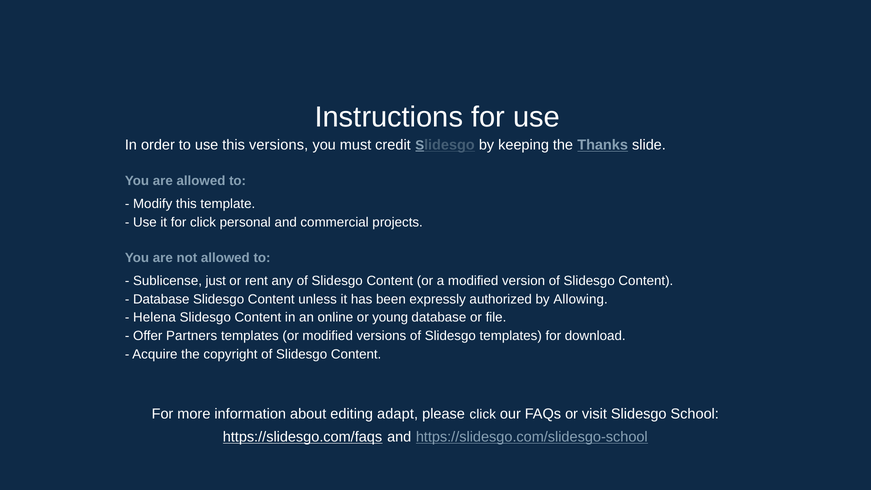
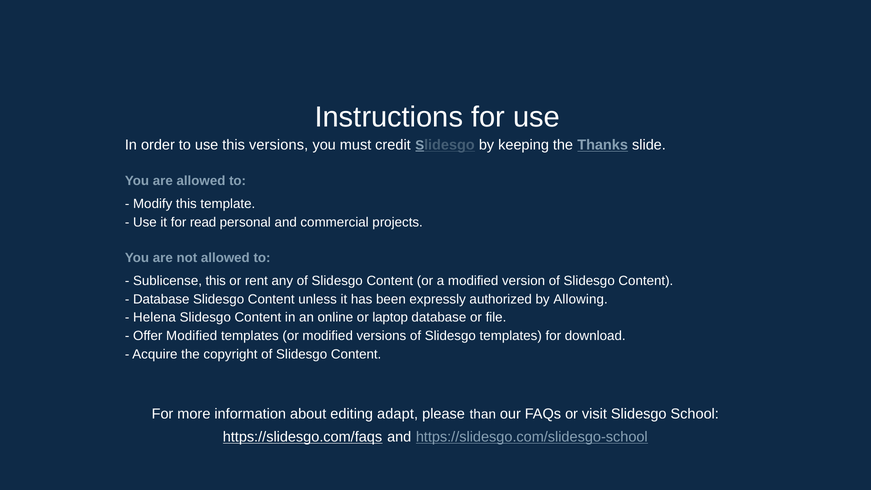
for click: click -> read (203, 222)
Sublicense just: just -> this (216, 281)
young: young -> laptop (390, 317)
Offer Partners: Partners -> Modified (192, 336)
please click: click -> than (483, 414)
